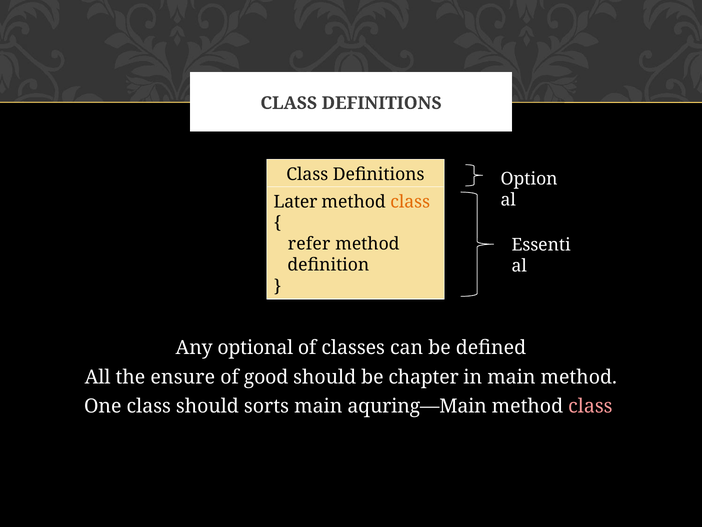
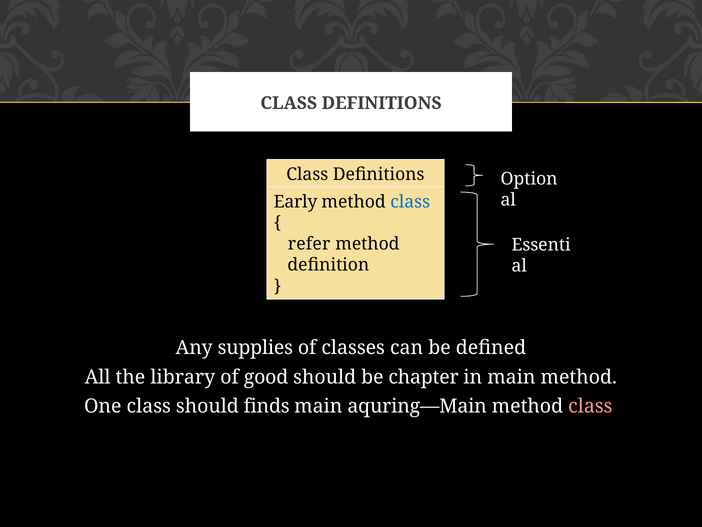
Later: Later -> Early (295, 202)
class colour: orange -> blue (410, 202)
optional: optional -> supplies (255, 348)
ensure: ensure -> library (183, 377)
sorts: sorts -> finds (267, 406)
